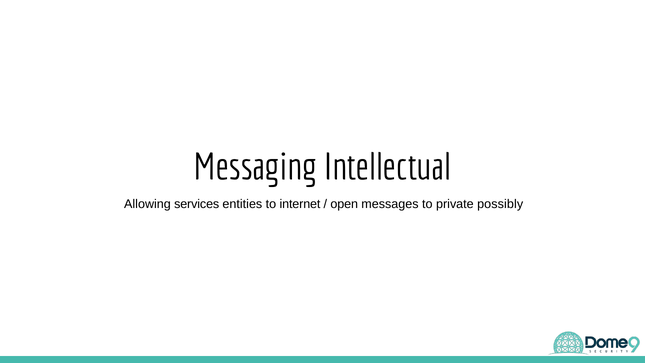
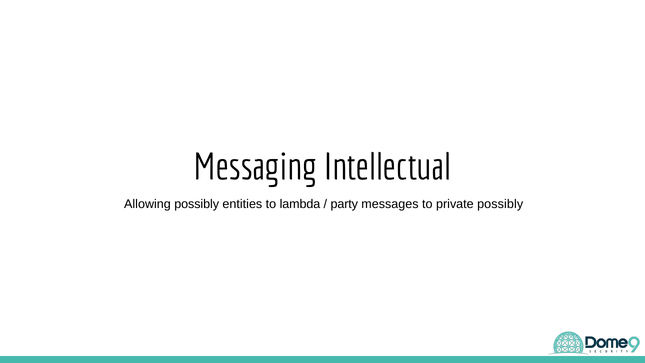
Allowing services: services -> possibly (197, 204)
internet: internet -> lambda (300, 204)
open: open -> party (344, 204)
